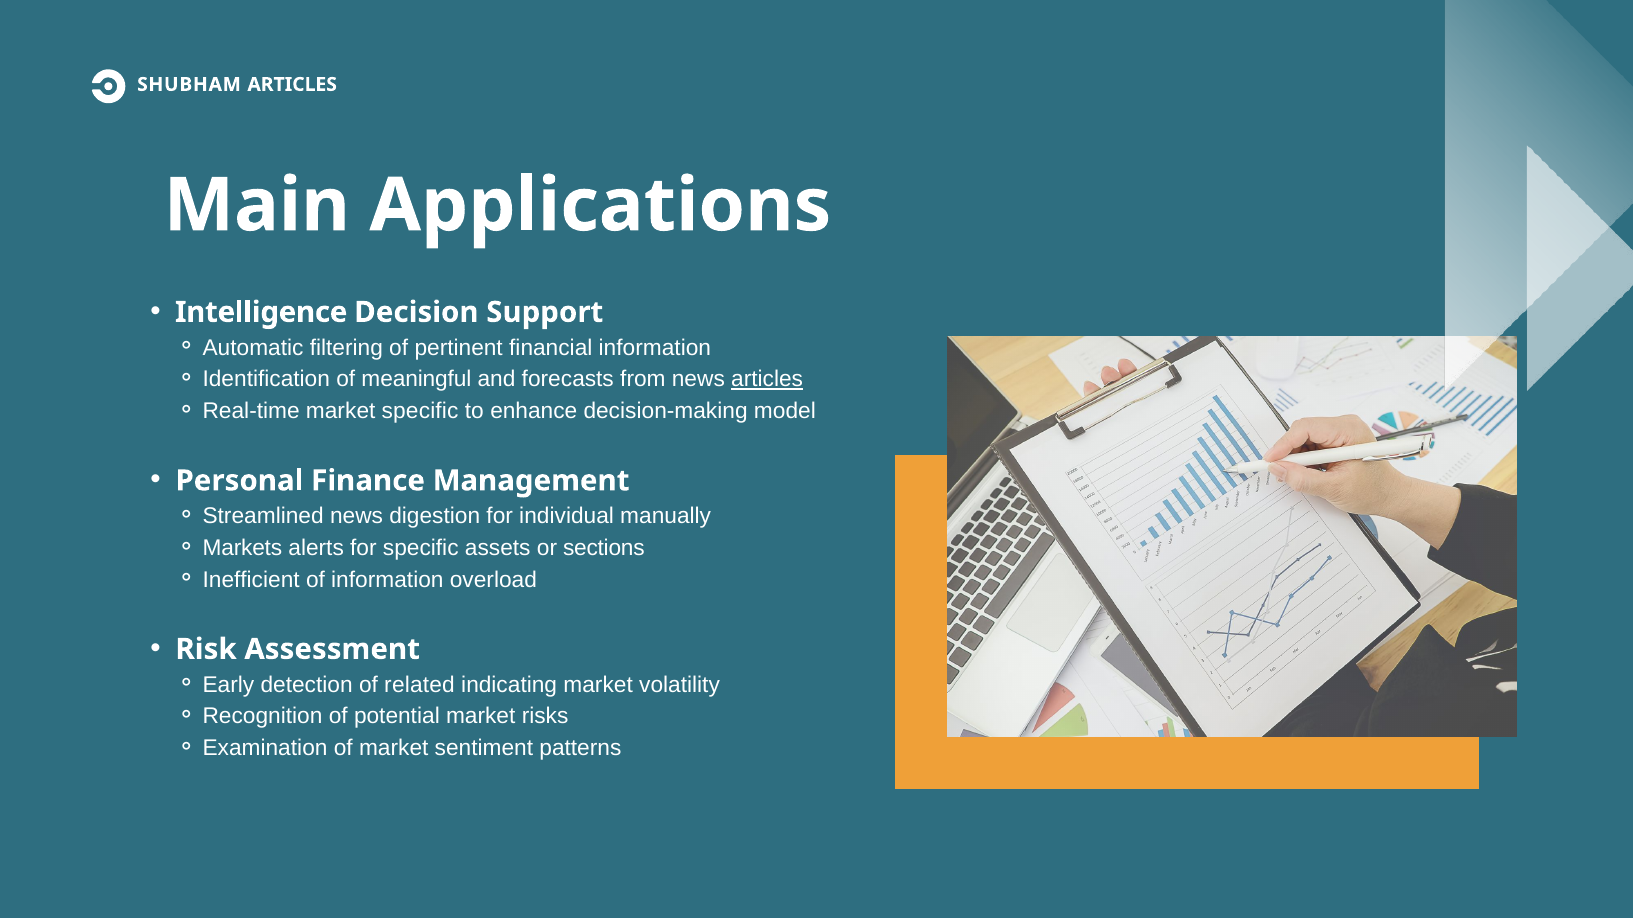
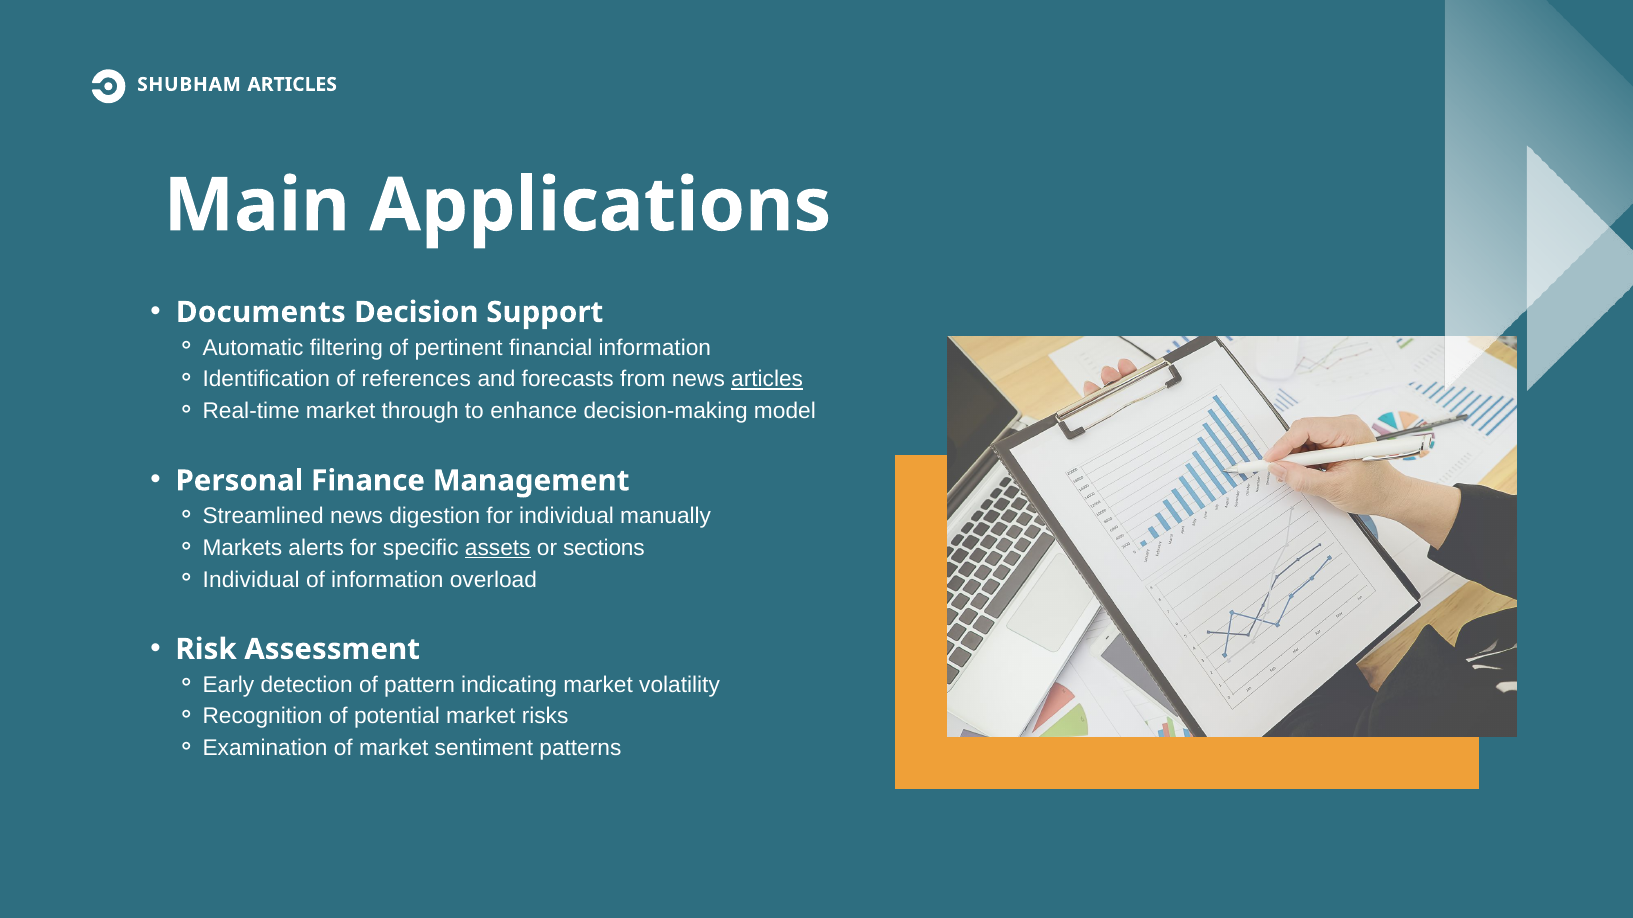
Intelligence: Intelligence -> Documents (261, 312)
meaningful: meaningful -> references (416, 380)
market specific: specific -> through (420, 411)
assets underline: none -> present (498, 548)
Inefficient: Inefficient -> Individual (251, 580)
related: related -> pattern (420, 685)
